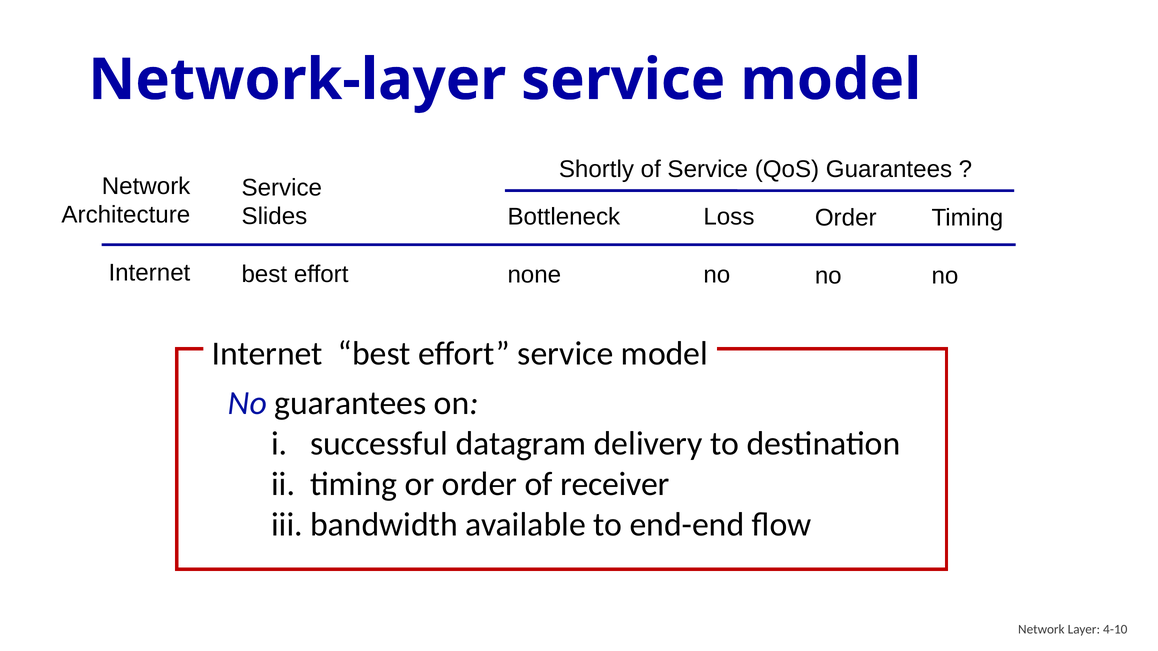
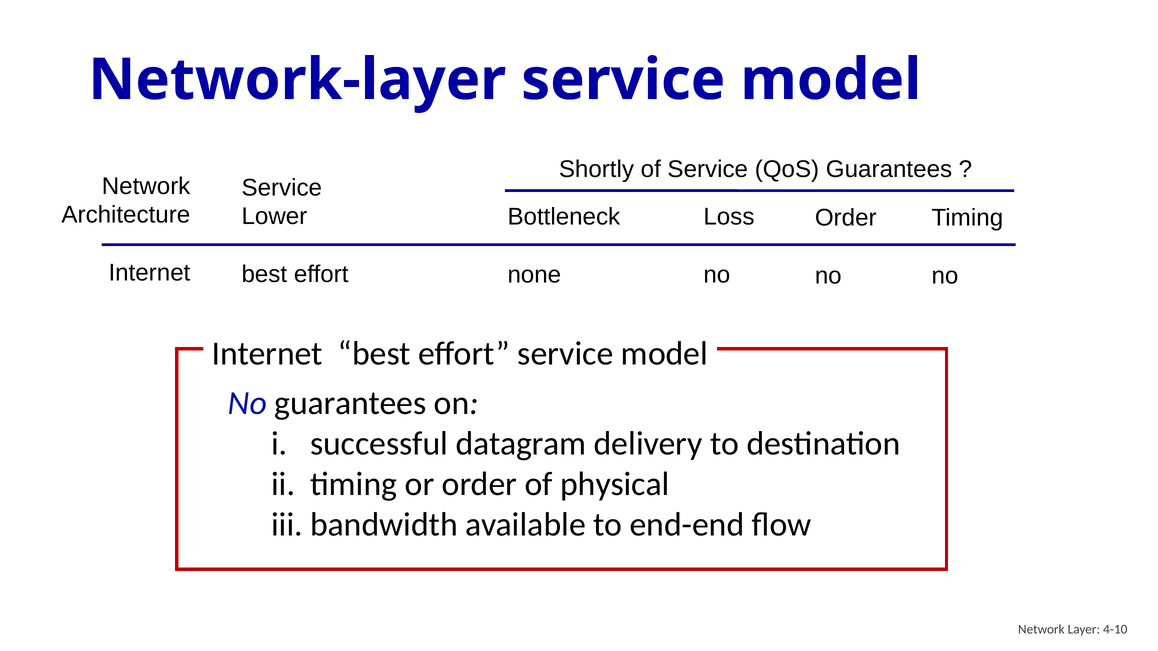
Slides: Slides -> Lower (274, 217)
receiver: receiver -> physical (615, 485)
